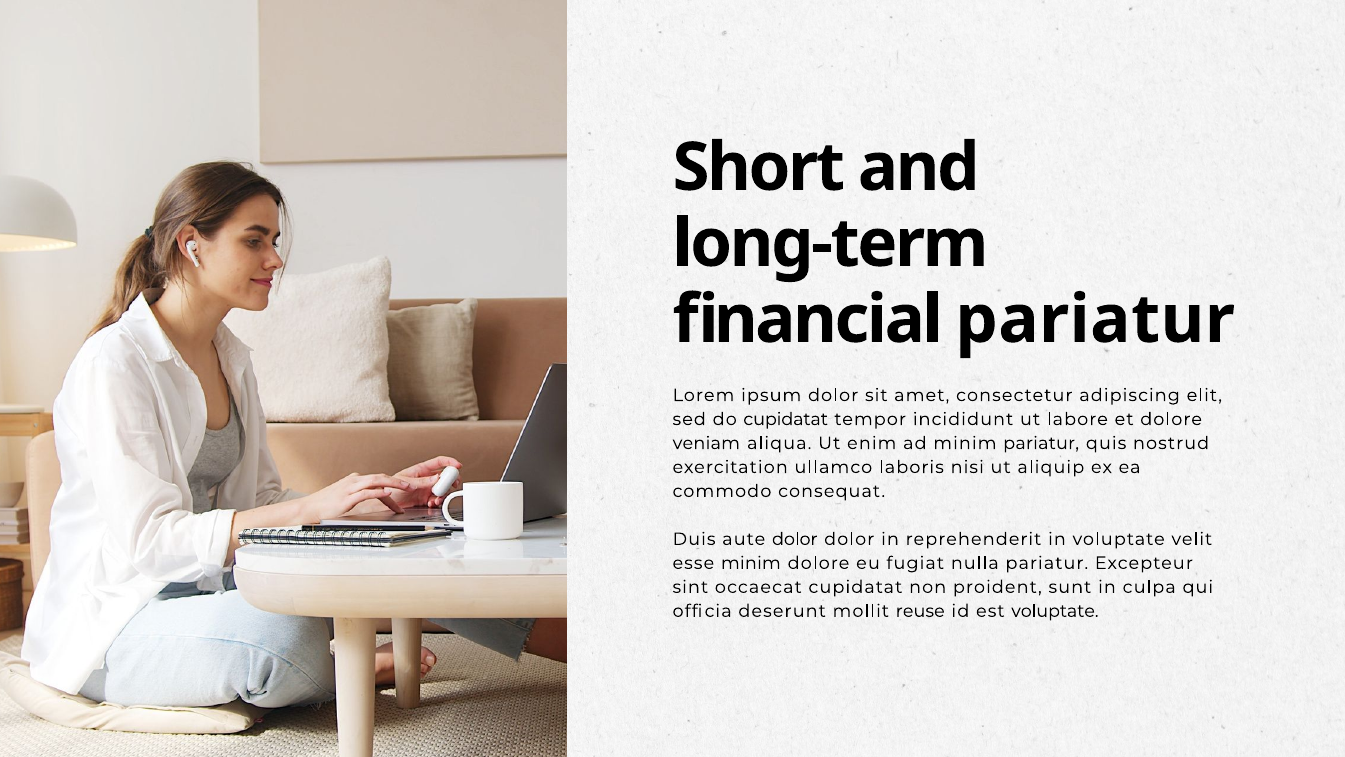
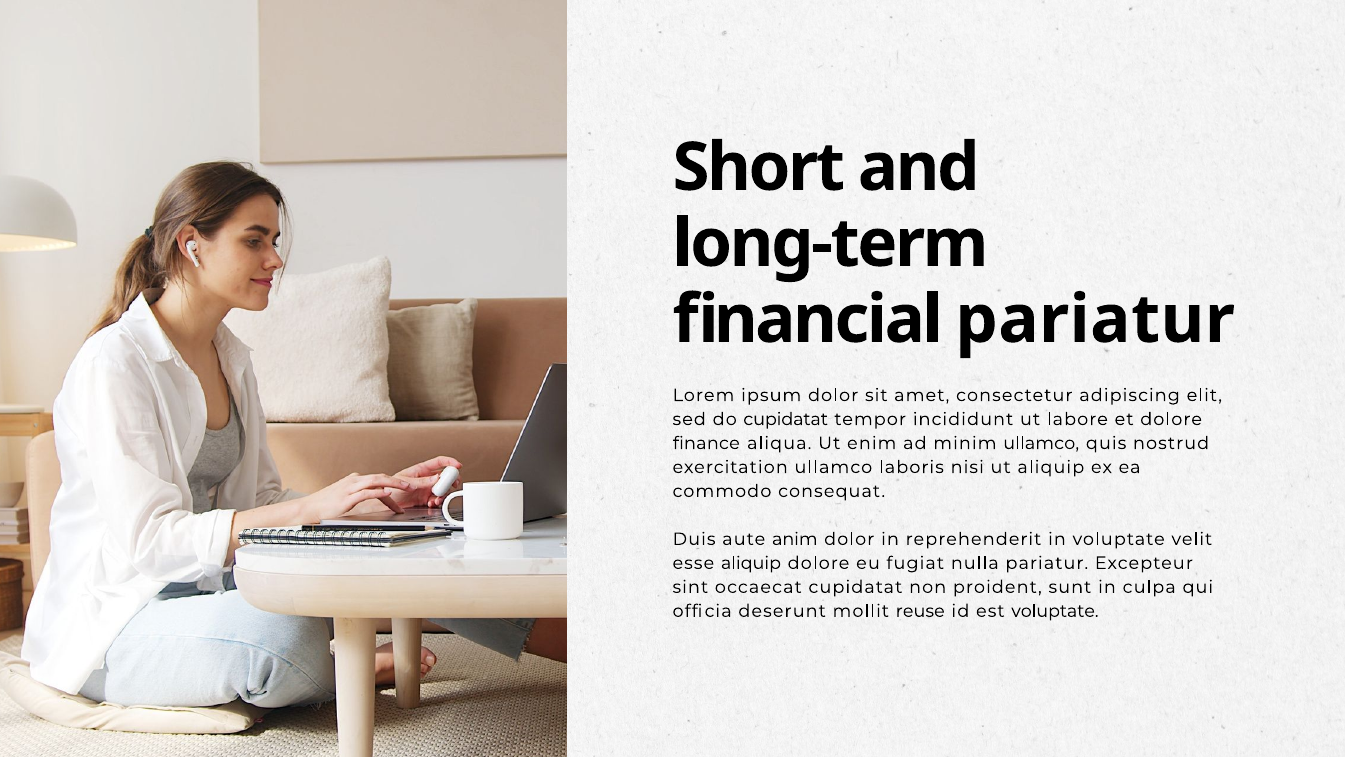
veniam: veniam -> finance (706, 443)
minim pariatur: pariatur -> ullamco (1041, 443)
aute dolor: dolor -> anim (795, 539)
esse minim: minim -> aliquip (751, 563)
